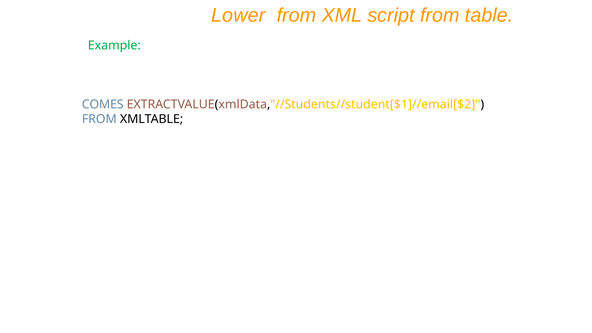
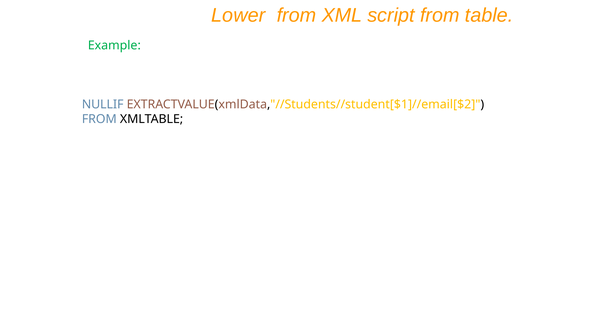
COMES: COMES -> NULLIF (103, 104)
